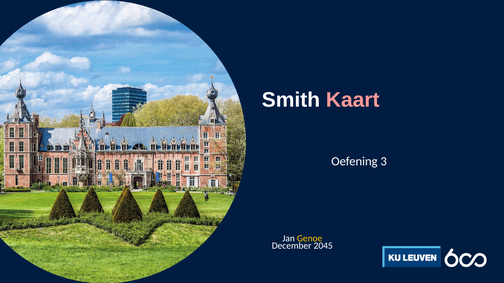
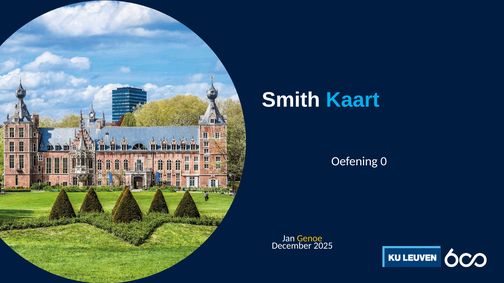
Kaart colour: pink -> light blue (353, 100)
3: 3 -> 0 (384, 161)
2045: 2045 -> 2025 (323, 246)
